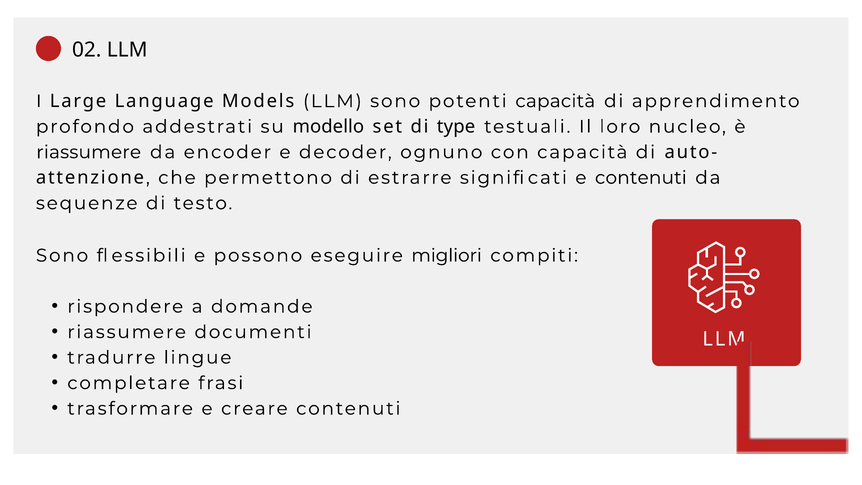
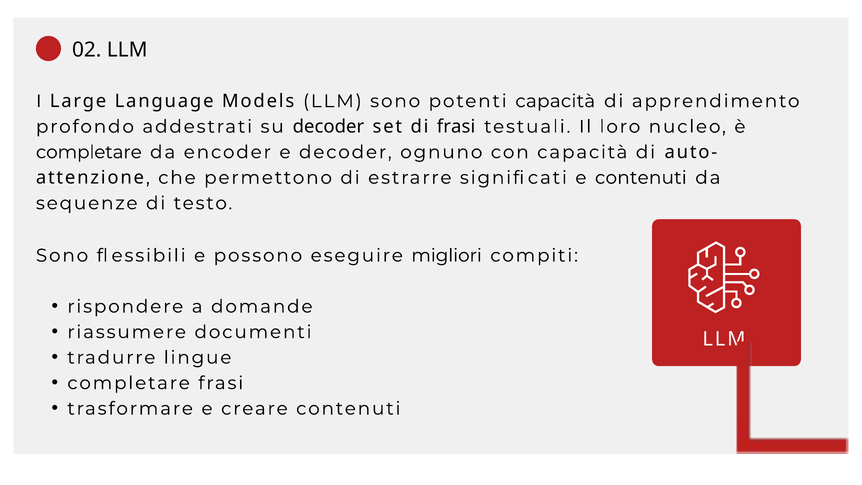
su modello: modello -> decoder (328, 127)
di type: type -> frasi (456, 127)
riassumere: riassumere -> completare (89, 152)
